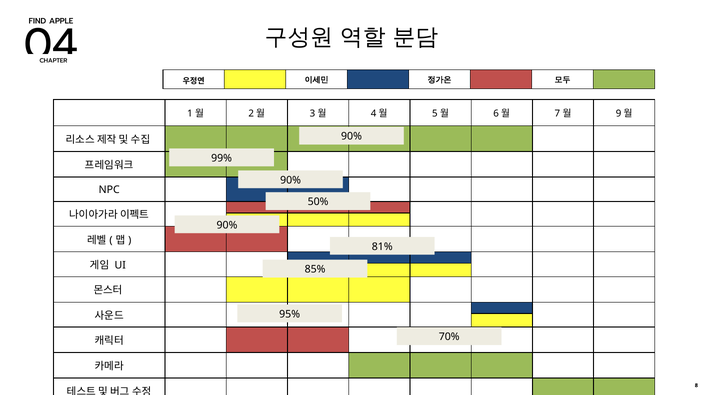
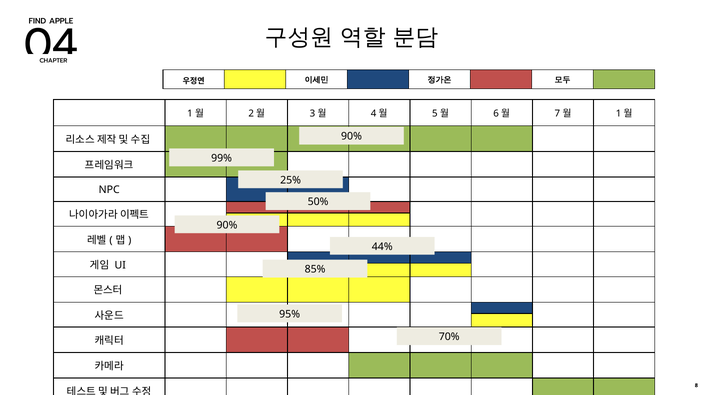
9: 9 -> 1 (619, 114)
90%: 90% -> 25% (291, 180)
81%: 81% -> 44% (382, 247)
